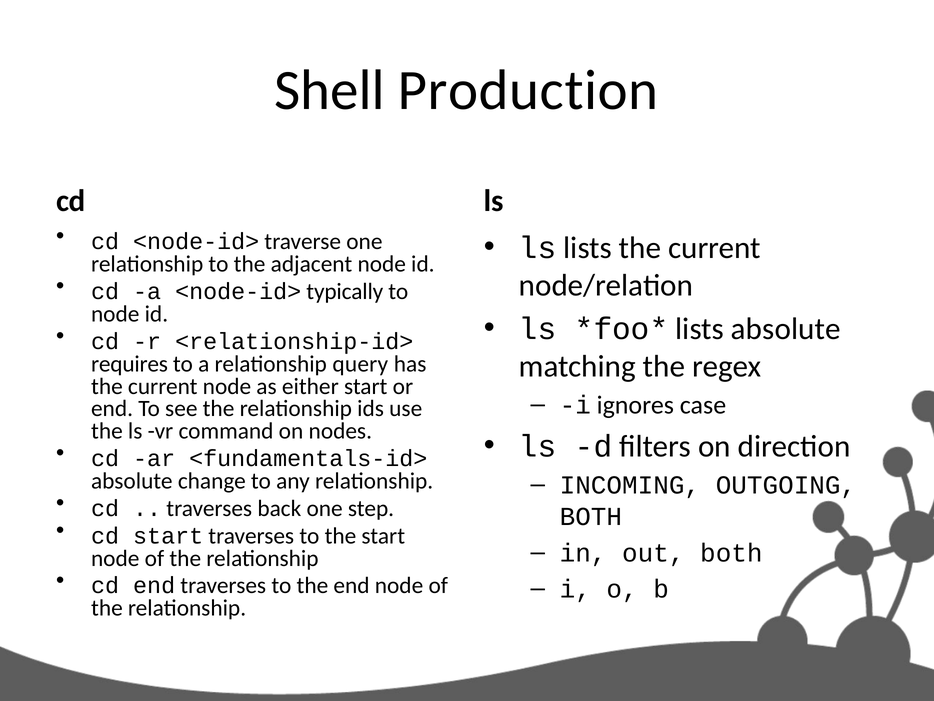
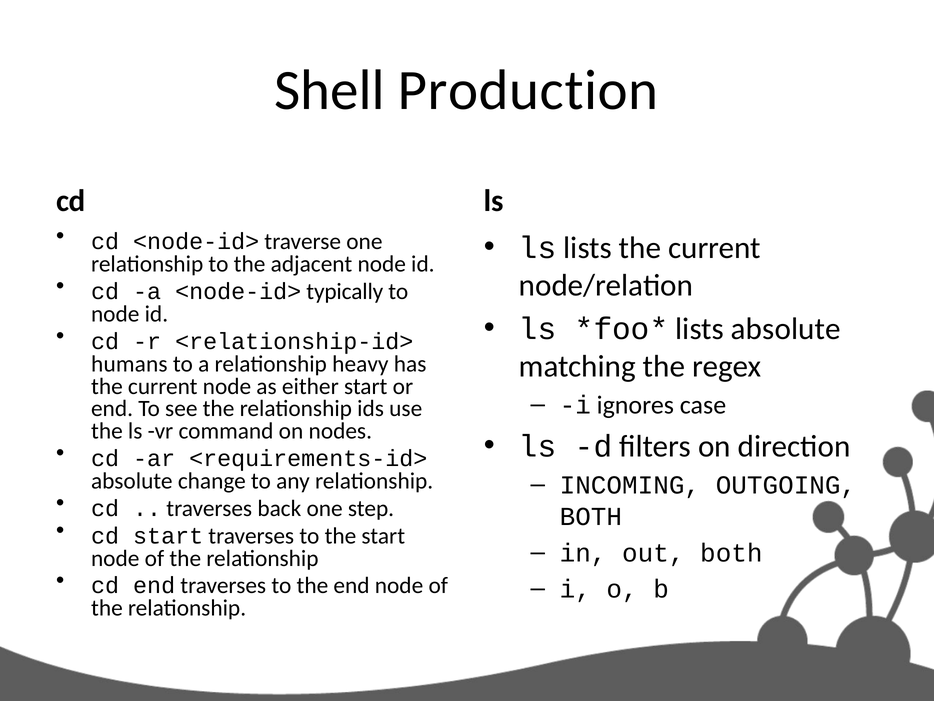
requires: requires -> humans (129, 364)
query: query -> heavy (360, 364)
<fundamentals-id>: <fundamentals-id> -> <requirements-id> (308, 458)
